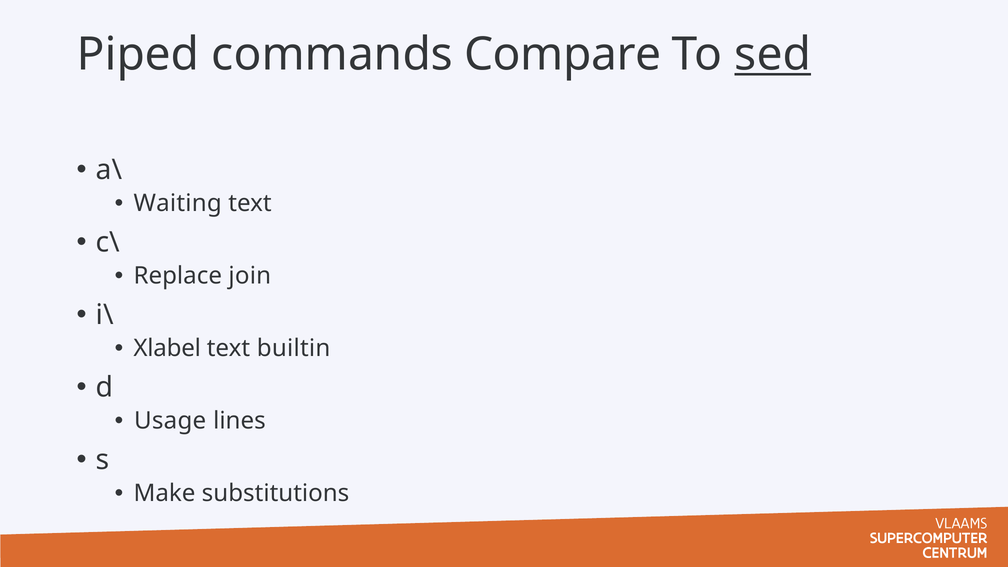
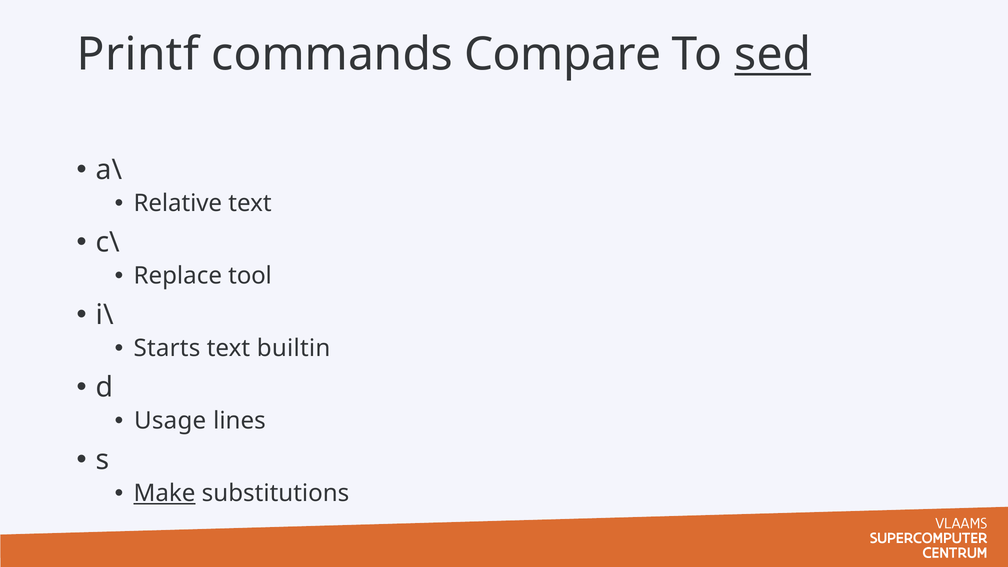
Piped: Piped -> Printf (138, 54)
Waiting: Waiting -> Relative (178, 204)
join: join -> tool (250, 276)
Xlabel: Xlabel -> Starts (167, 348)
Make underline: none -> present (165, 493)
